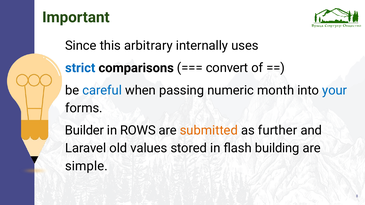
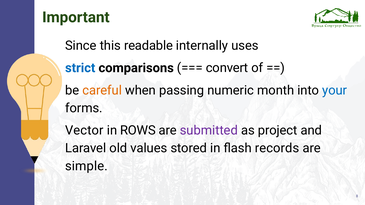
arbitrary: arbitrary -> readable (148, 46)
careful colour: blue -> orange (102, 90)
Builder: Builder -> Vector (84, 131)
submitted colour: orange -> purple (209, 131)
further: further -> project (278, 131)
building: building -> records (277, 148)
